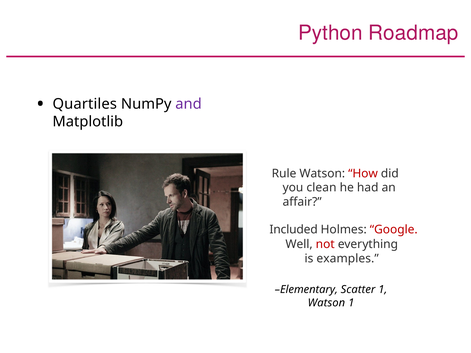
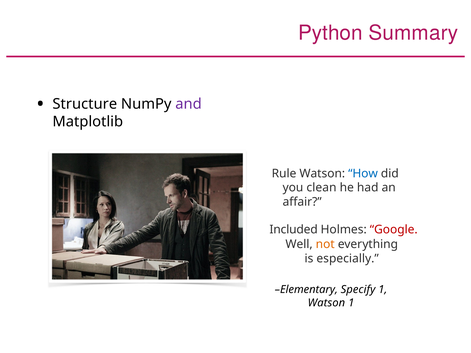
Roadmap: Roadmap -> Summary (413, 33)
Quartiles: Quartiles -> Structure (85, 104)
How colour: red -> blue (363, 174)
not colour: red -> orange (325, 244)
examples: examples -> especially (348, 259)
Scatter: Scatter -> Specify (358, 290)
